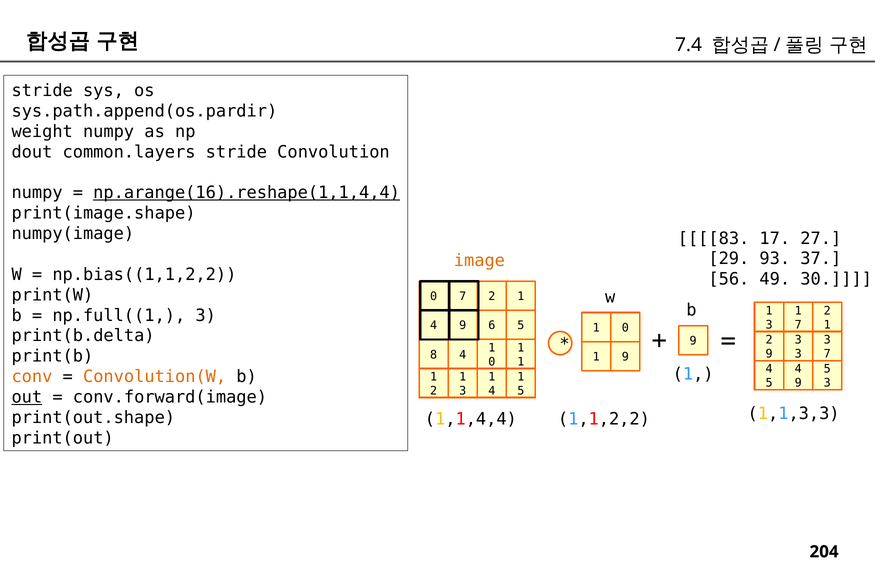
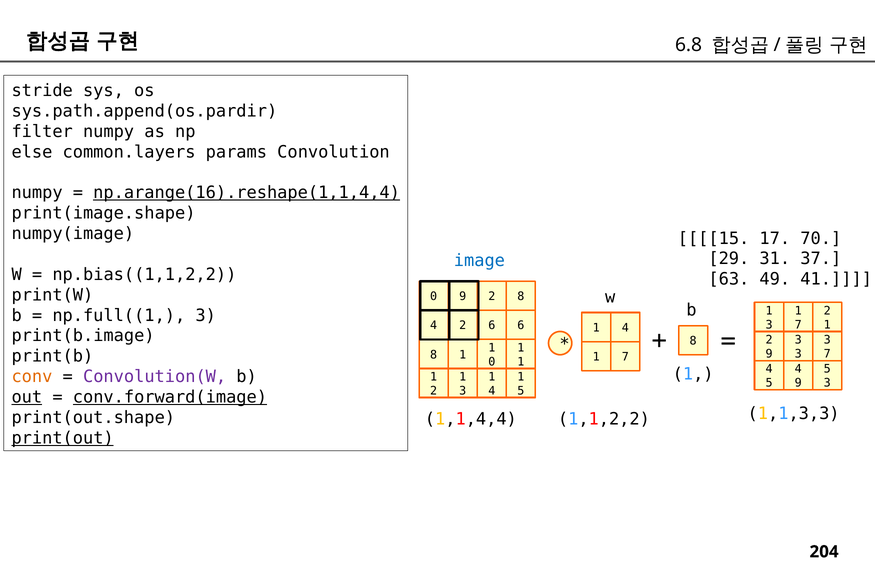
7.4: 7.4 -> 6.8 (689, 45)
weight: weight -> filter (42, 131)
dout: dout -> else (32, 152)
common.layers stride: stride -> params (236, 152)
83: 83 -> 15 (714, 238)
27: 27 -> 70 (821, 238)
93: 93 -> 31 (775, 259)
image colour: orange -> blue (479, 260)
56: 56 -> 63 (729, 279)
30: 30 -> 41 (836, 279)
0 7: 7 -> 9 (463, 296)
1: 1 -> 8 (521, 296)
9: 9 -> 2 (463, 325)
6 5: 5 -> 6 (521, 325)
0: 0 -> 4 (625, 328)
print(b.delta: print(b.delta -> print(b.image (83, 336)
9: 9 -> 8 (693, 341)
8 4: 4 -> 1 (463, 355)
9: 9 -> 7 (625, 357)
Convolution(W colour: orange -> purple (155, 377)
conv.forward(image underline: none -> present (170, 397)
print(out underline: none -> present (63, 438)
